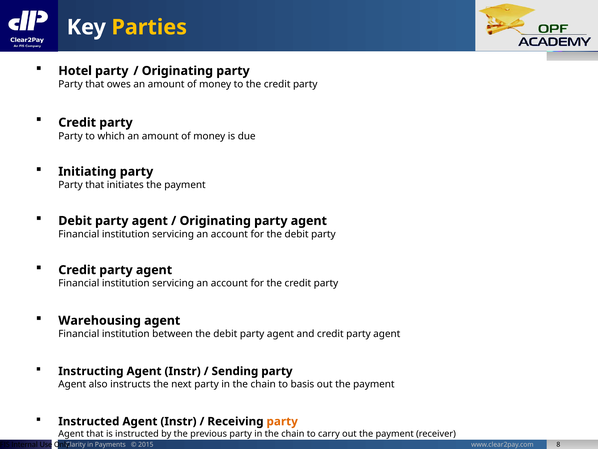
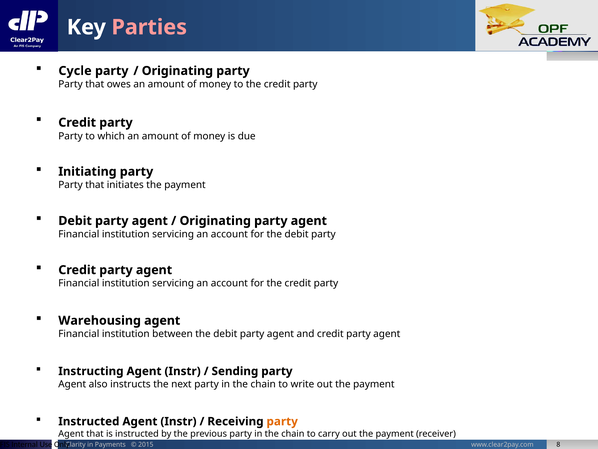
Parties colour: yellow -> pink (149, 27)
Hotel: Hotel -> Cycle (75, 71)
basis: basis -> write (302, 384)
